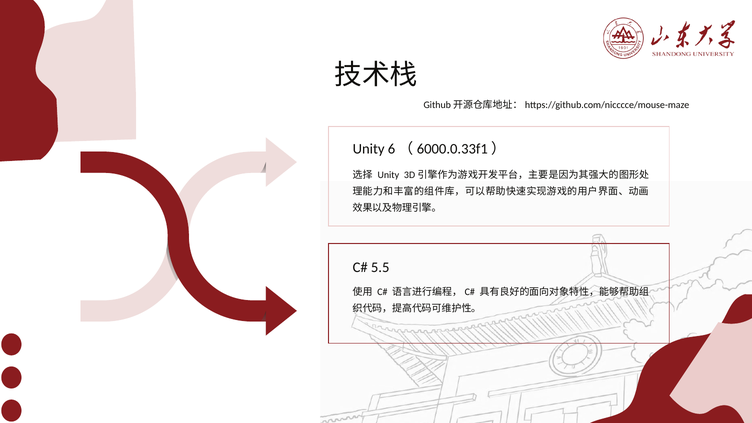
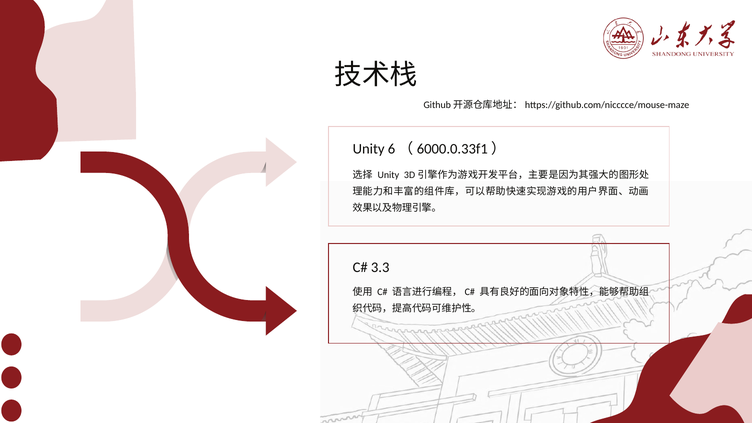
5.5: 5.5 -> 3.3 (380, 267)
